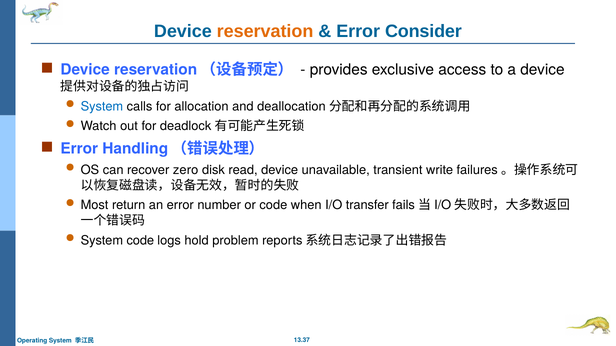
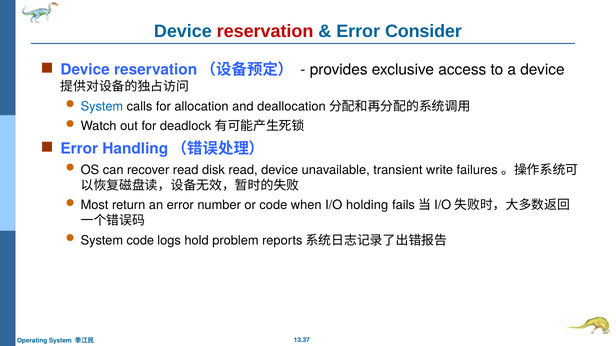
reservation colour: orange -> red (265, 31)
recover zero: zero -> read (186, 170)
transfer: transfer -> holding (367, 205)
